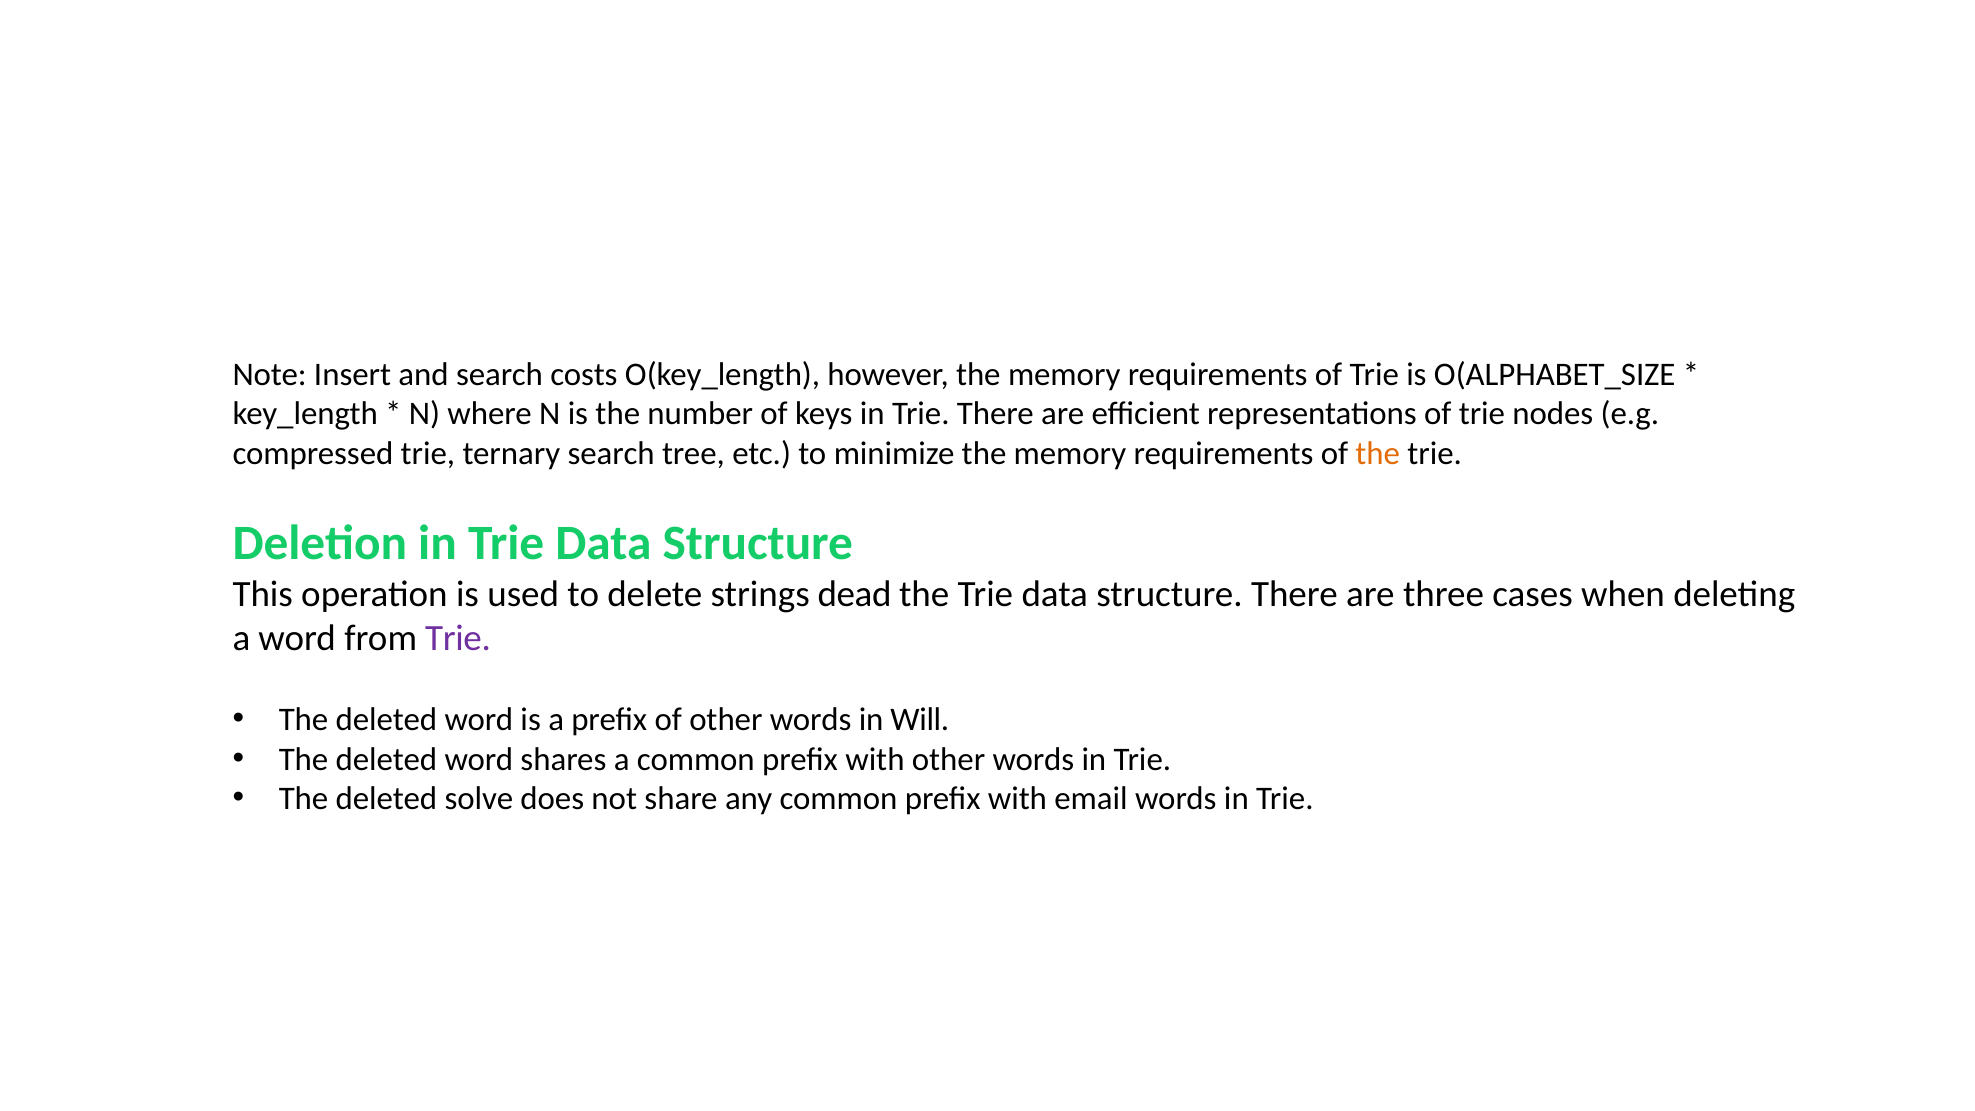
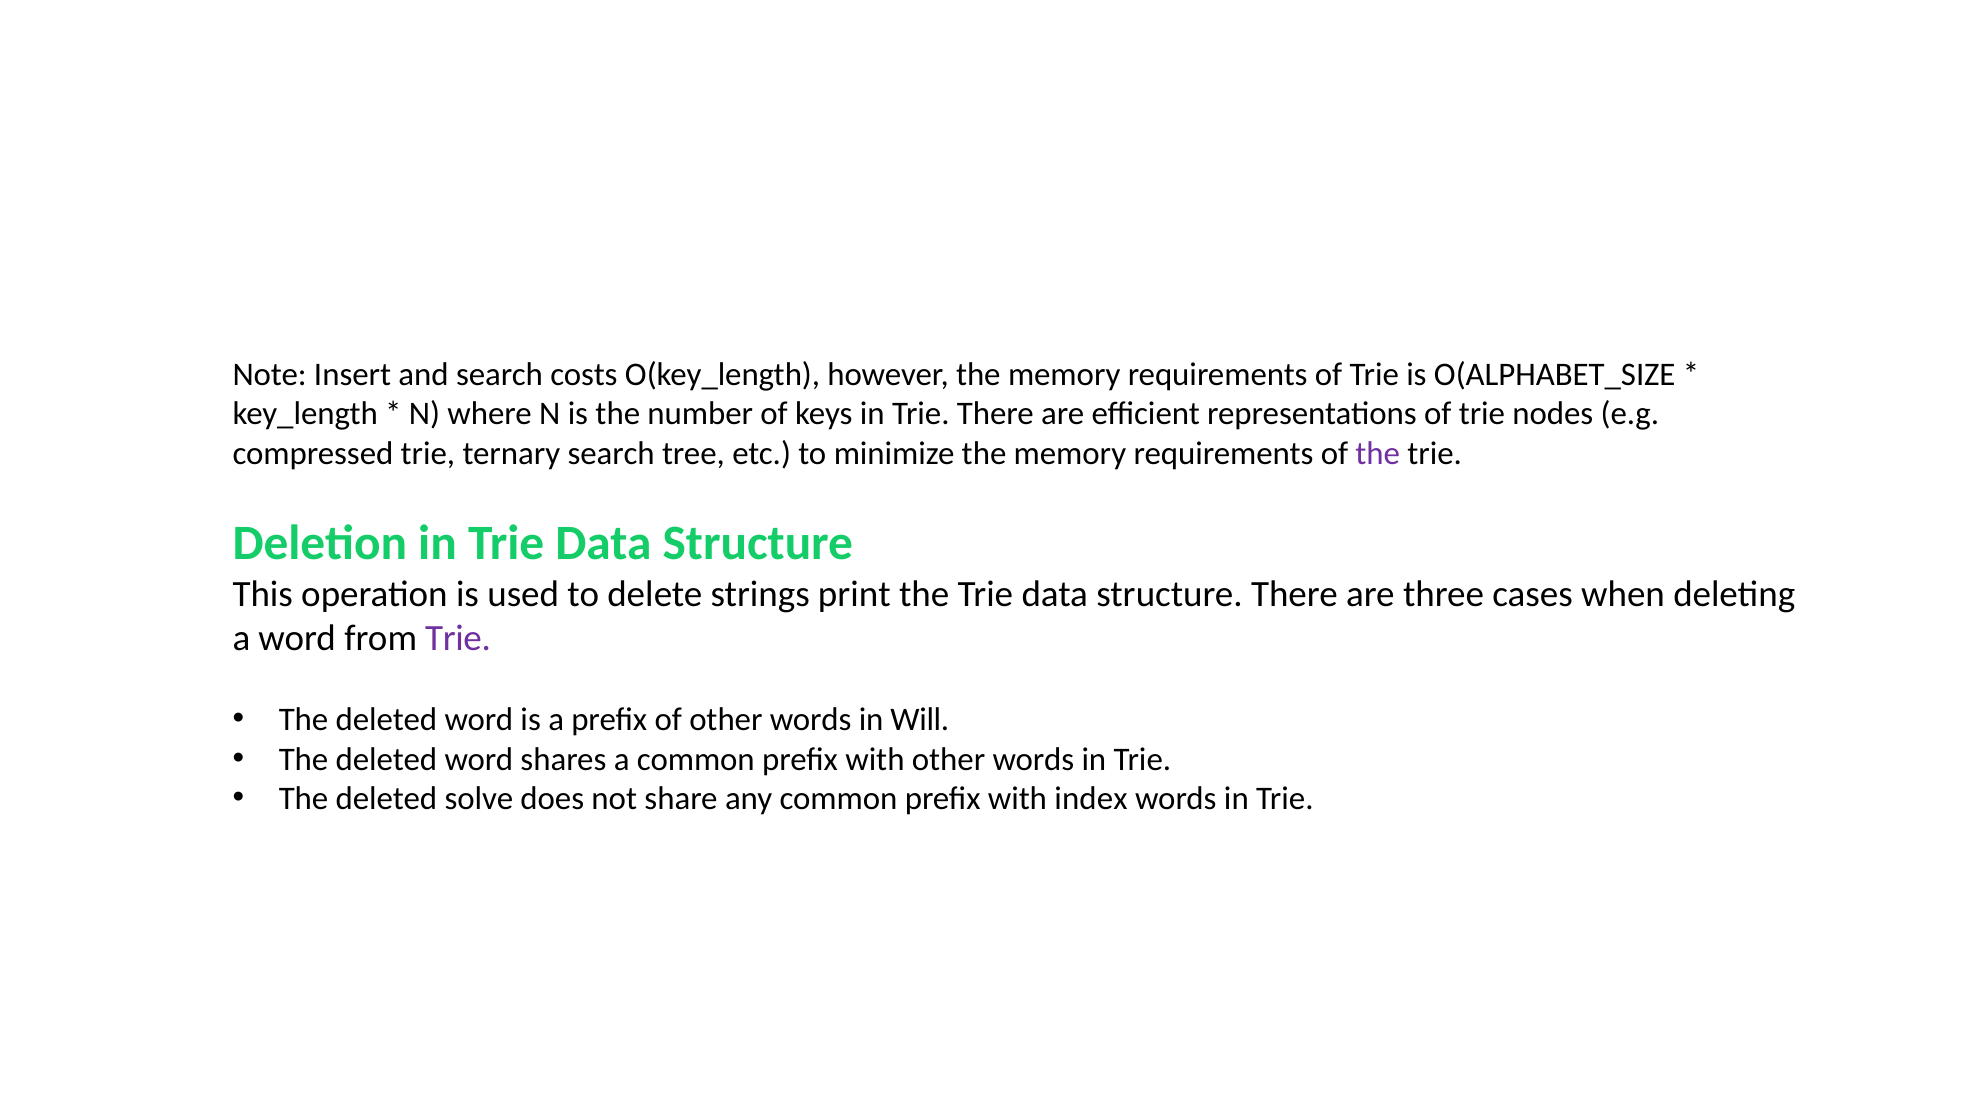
the colour: orange -> purple (1378, 453)
dead: dead -> print (854, 594)
email: email -> index (1091, 799)
